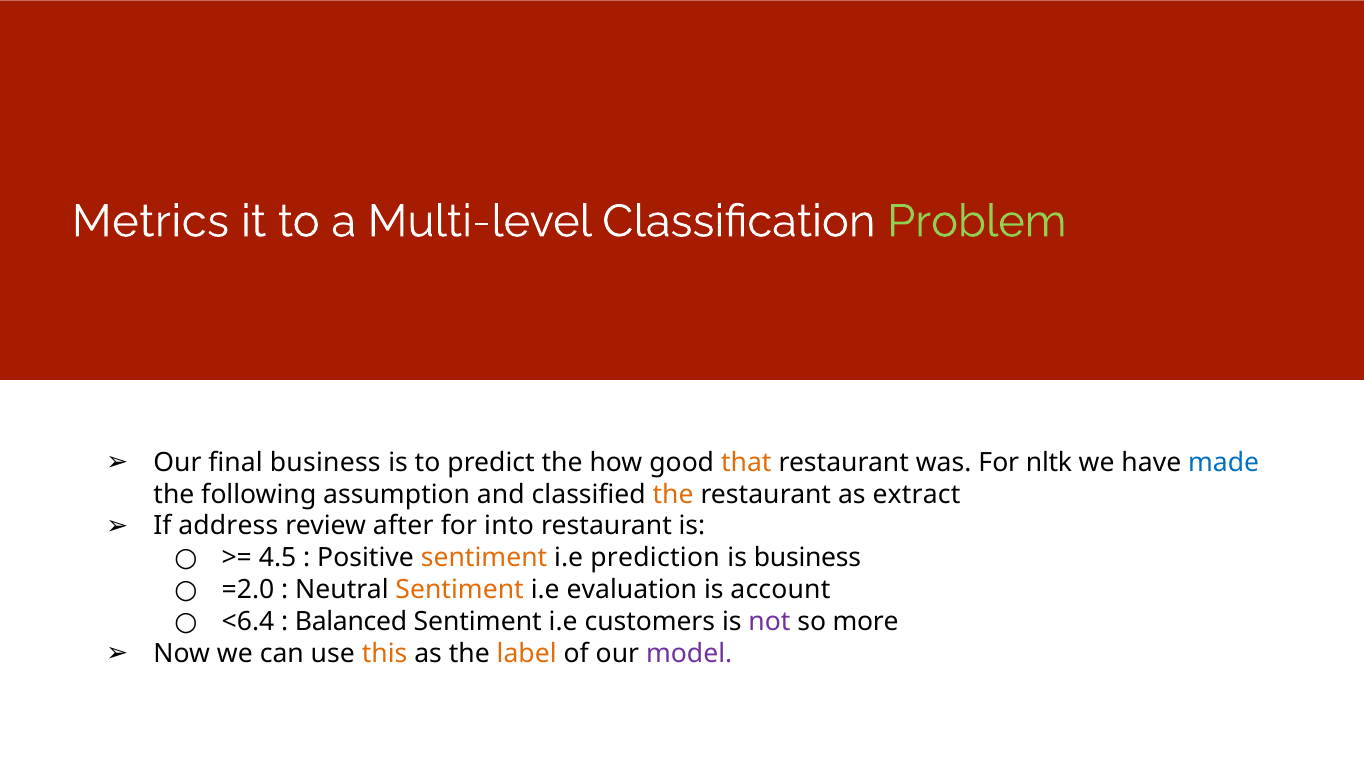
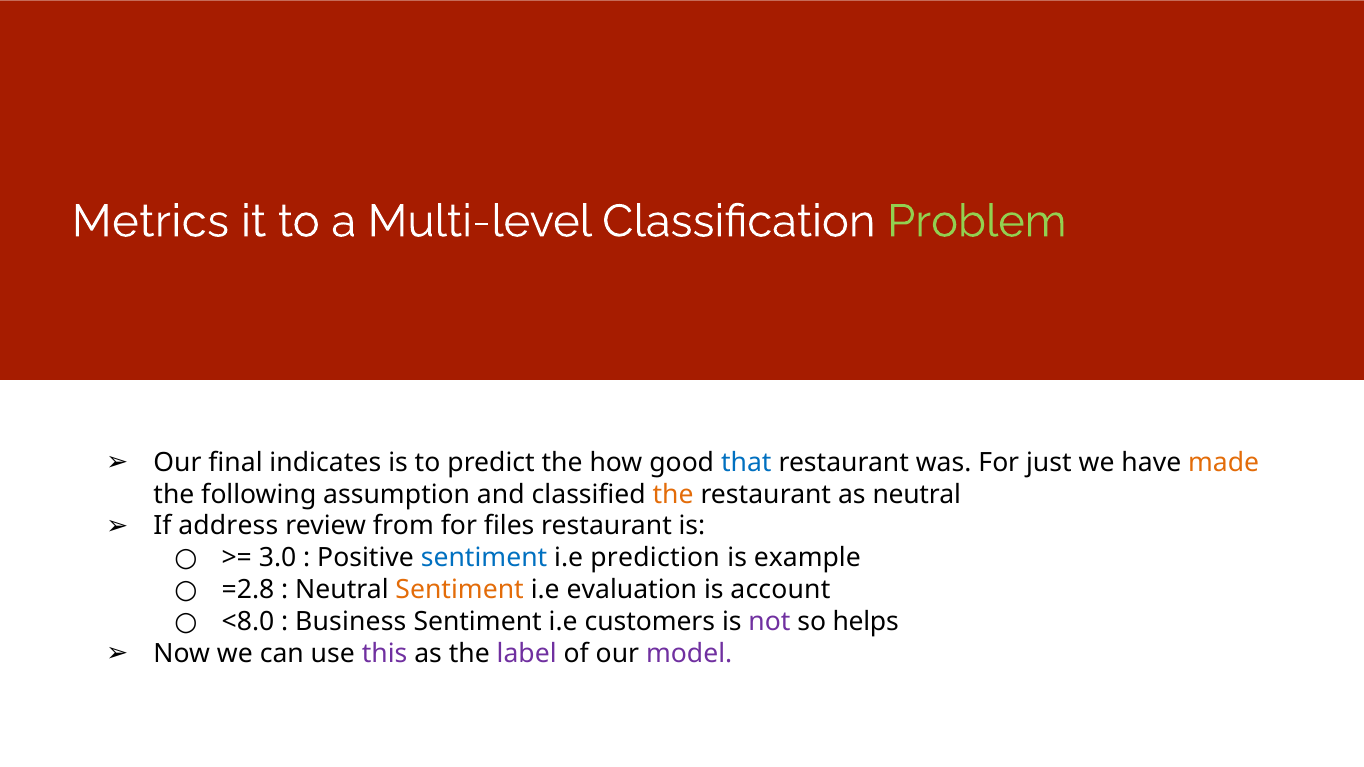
final business: business -> indicates (325, 463)
that colour: orange -> blue (746, 463)
nltk: nltk -> just (1049, 463)
made colour: blue -> orange (1224, 463)
as extract: extract -> neutral (917, 494)
after: after -> from (403, 526)
into: into -> files (509, 526)
4.5: 4.5 -> 3.0 (278, 558)
sentiment colour: orange -> blue (484, 558)
is business: business -> example (807, 558)
=2.0: =2.0 -> =2.8 (248, 590)
<6.4: <6.4 -> <8.0 (248, 622)
Balanced: Balanced -> Business (351, 622)
more: more -> helps (866, 622)
this colour: orange -> purple (385, 654)
label colour: orange -> purple (527, 654)
